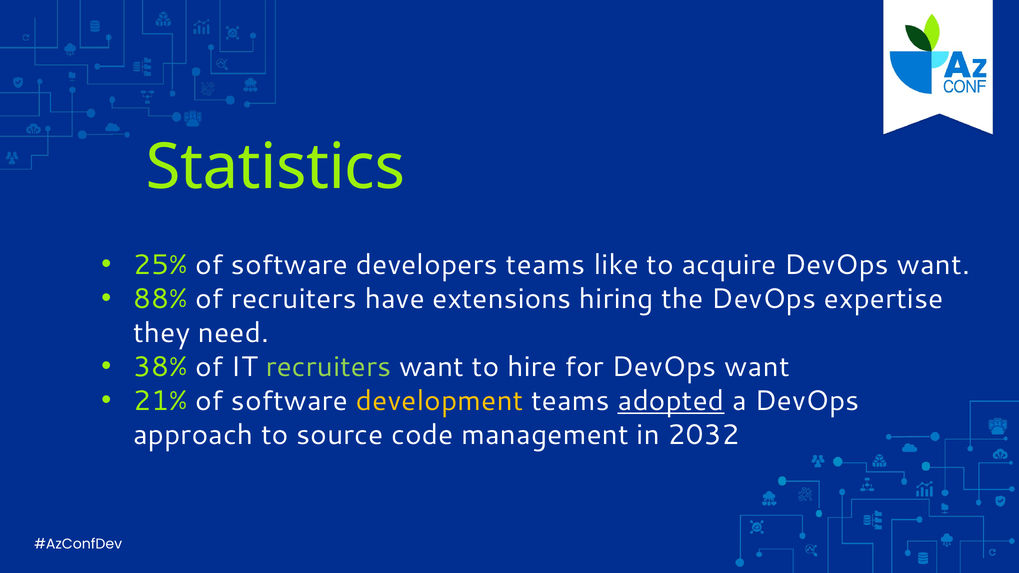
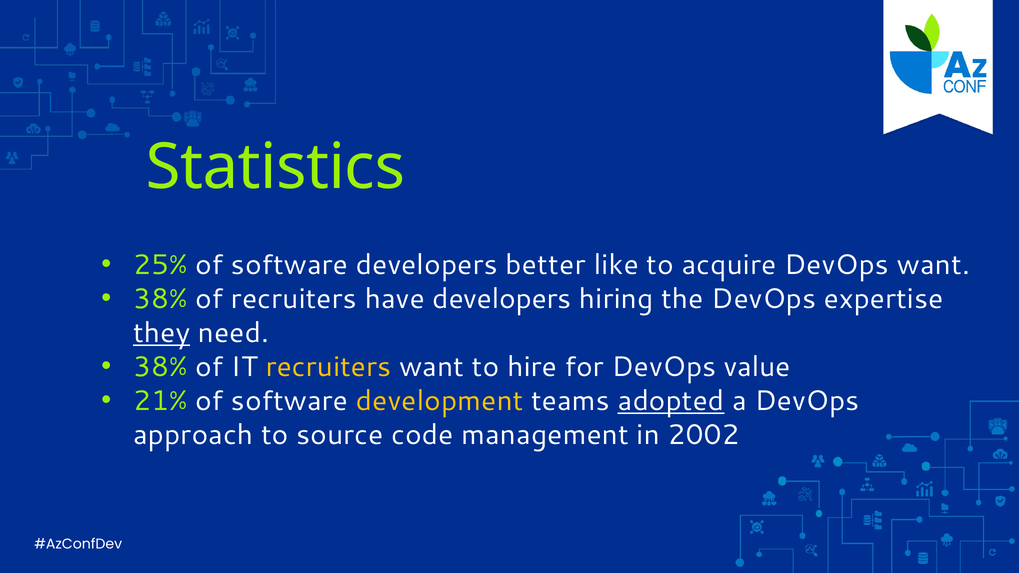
developers teams: teams -> better (546, 265)
88%: 88% -> 38% (160, 299)
have extensions: extensions -> developers (502, 299)
they underline: none -> present (162, 333)
recruiters colour: light green -> yellow (328, 367)
for DevOps want: want -> value (757, 367)
2032: 2032 -> 2002 (704, 435)
